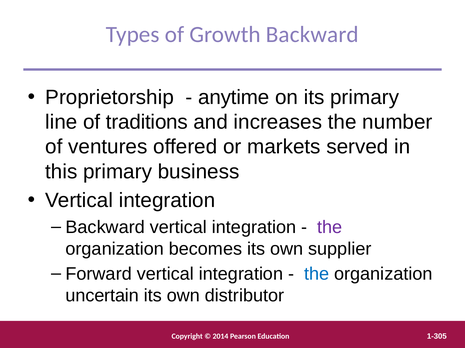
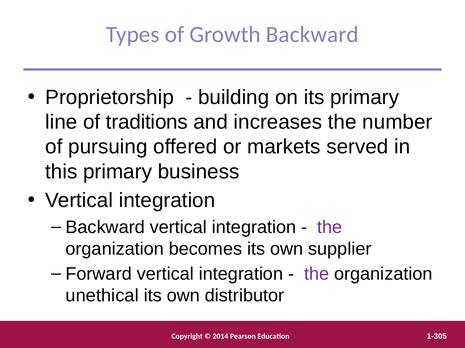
anytime: anytime -> building (234, 97)
ventures: ventures -> pursuing (108, 147)
the colour: blue -> purple (317, 275)
uncertain: uncertain -> unethical (102, 296)
